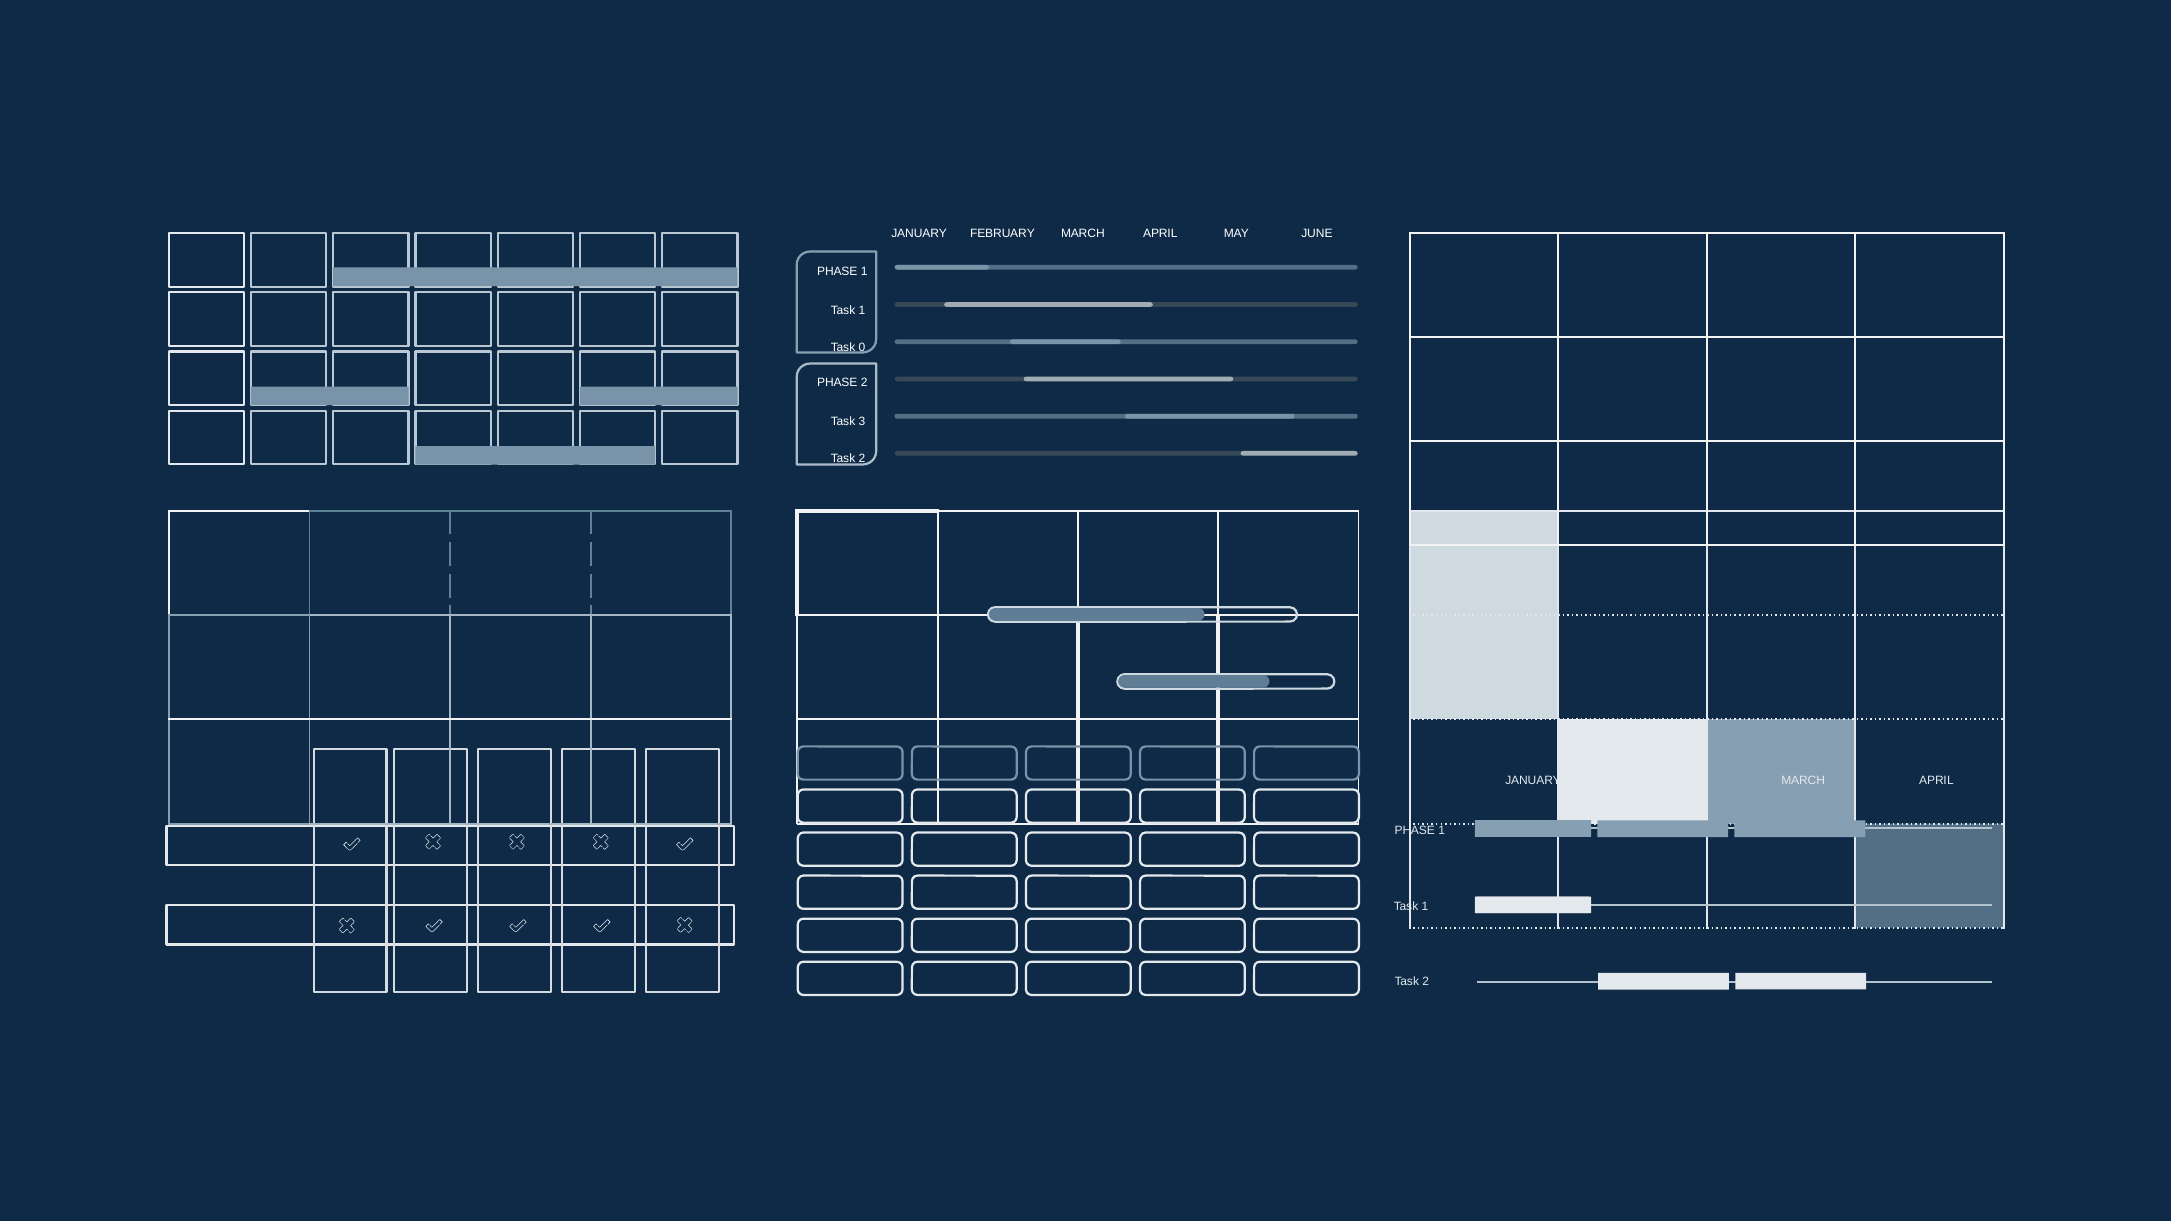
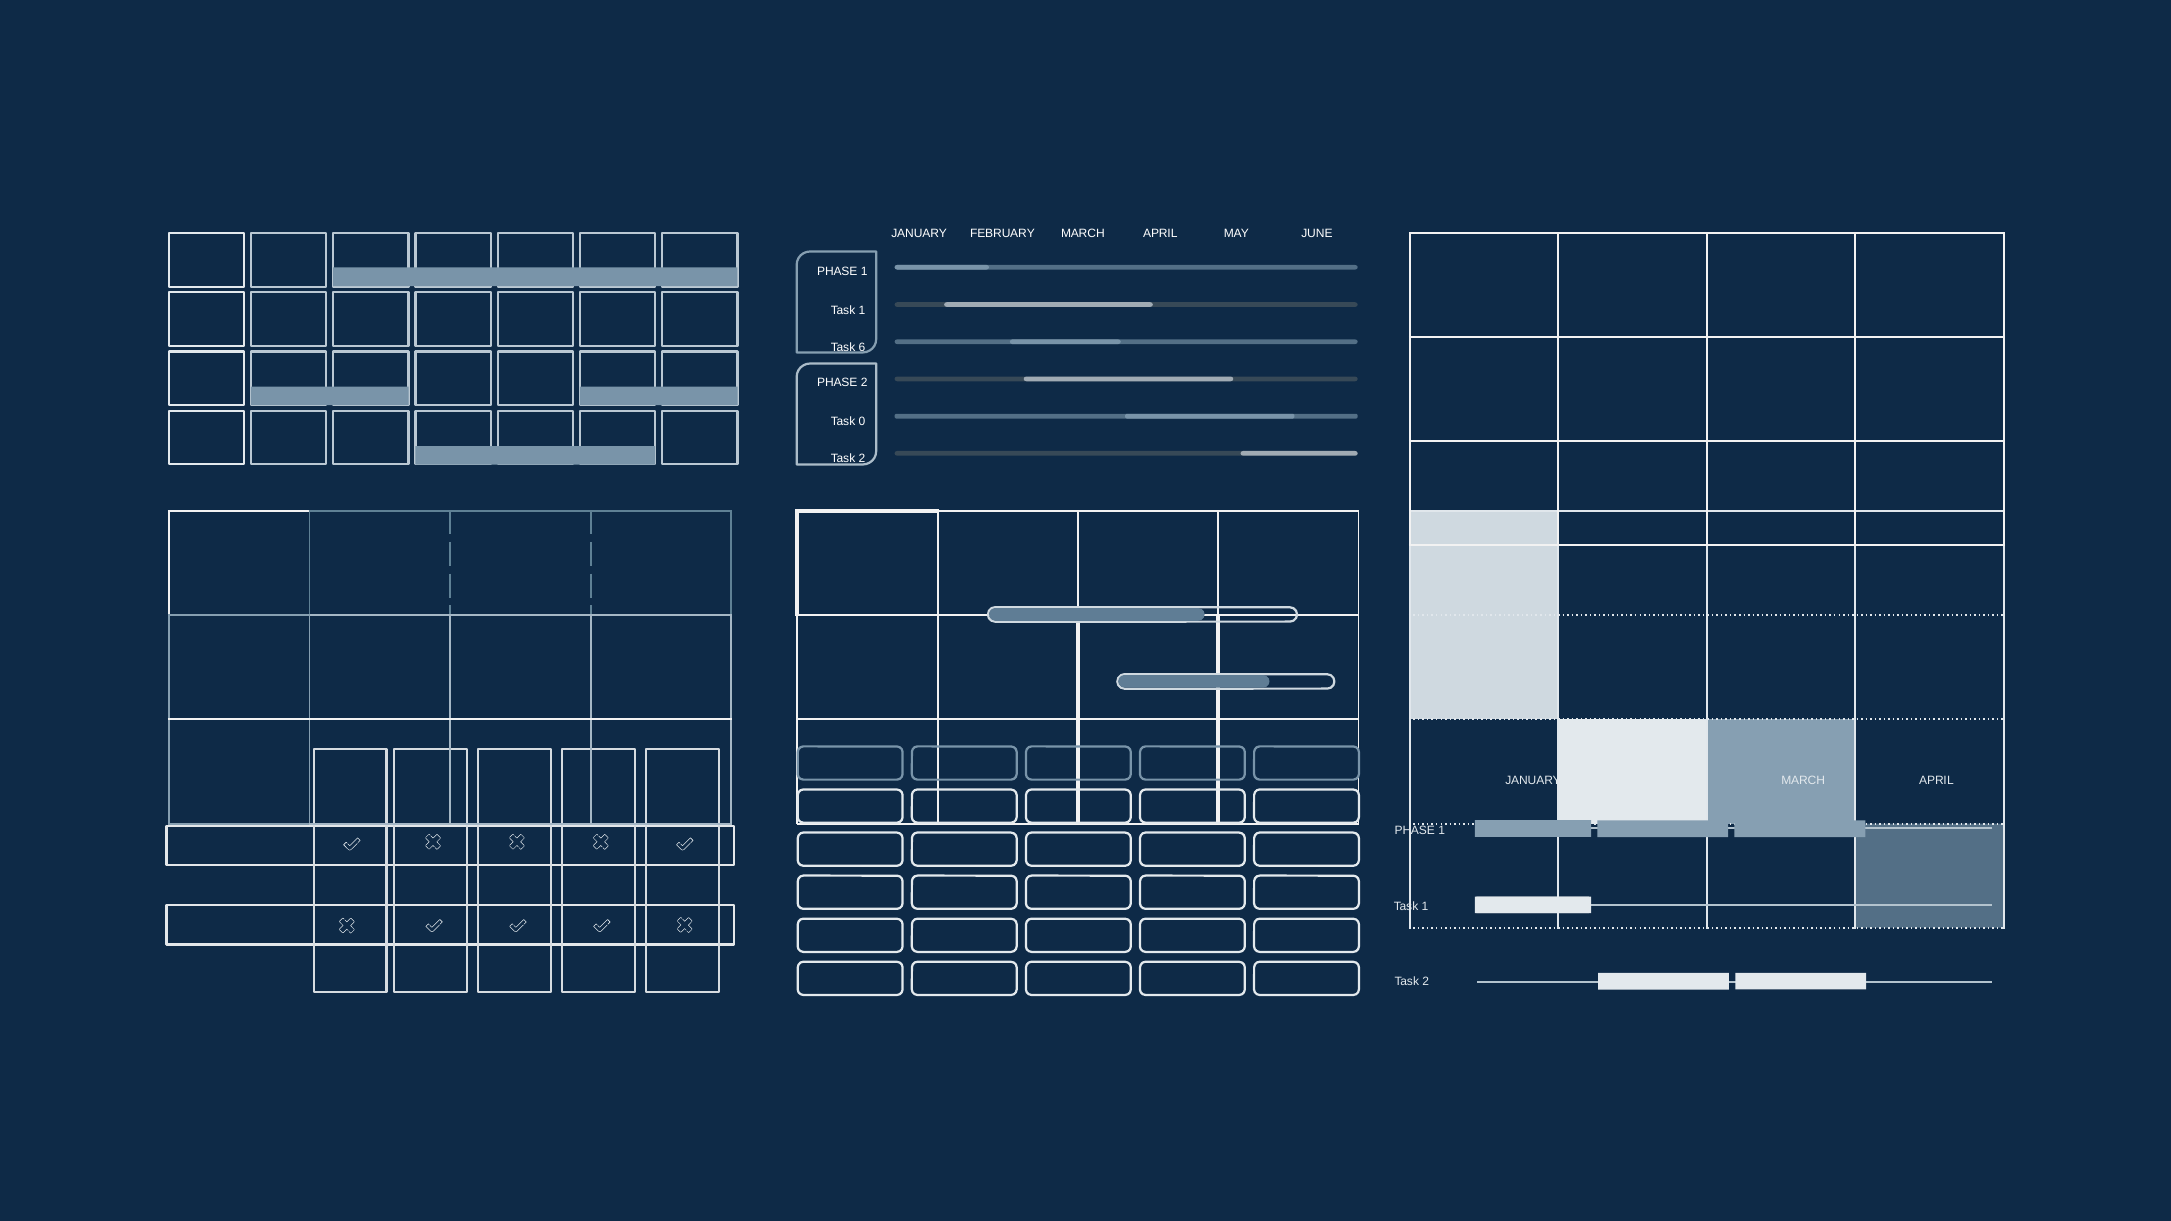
0: 0 -> 6 (862, 347)
3: 3 -> 0 (862, 422)
